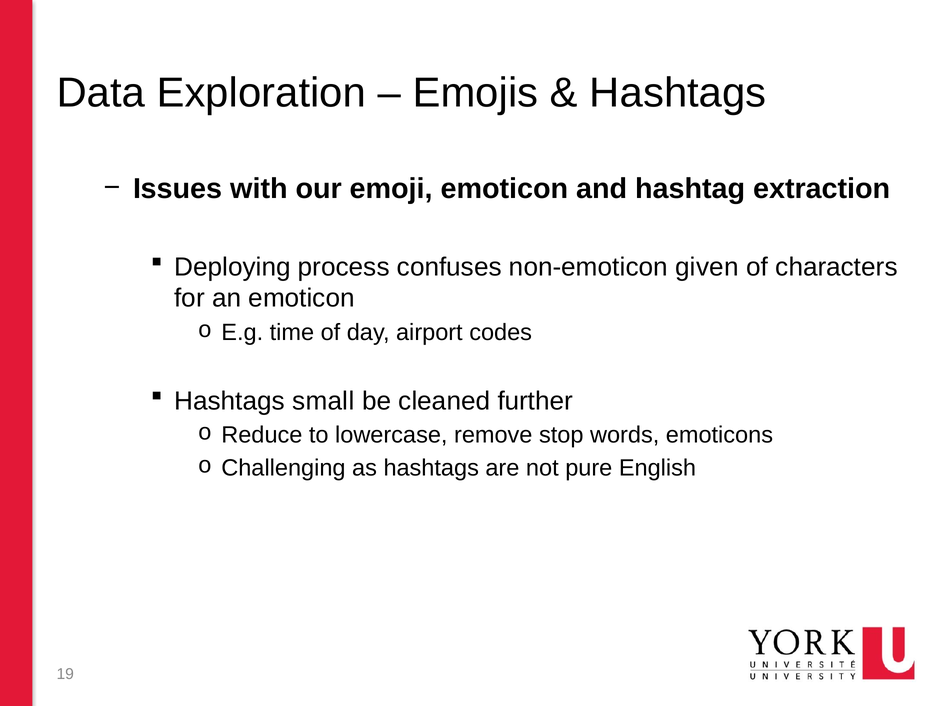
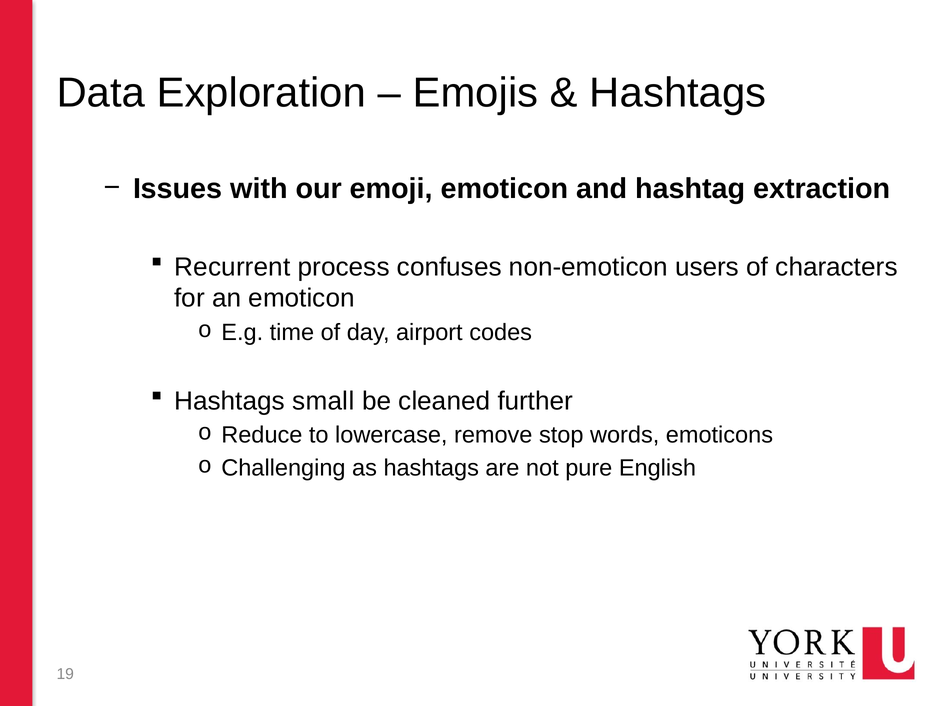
Deploying: Deploying -> Recurrent (232, 267)
given: given -> users (707, 267)
